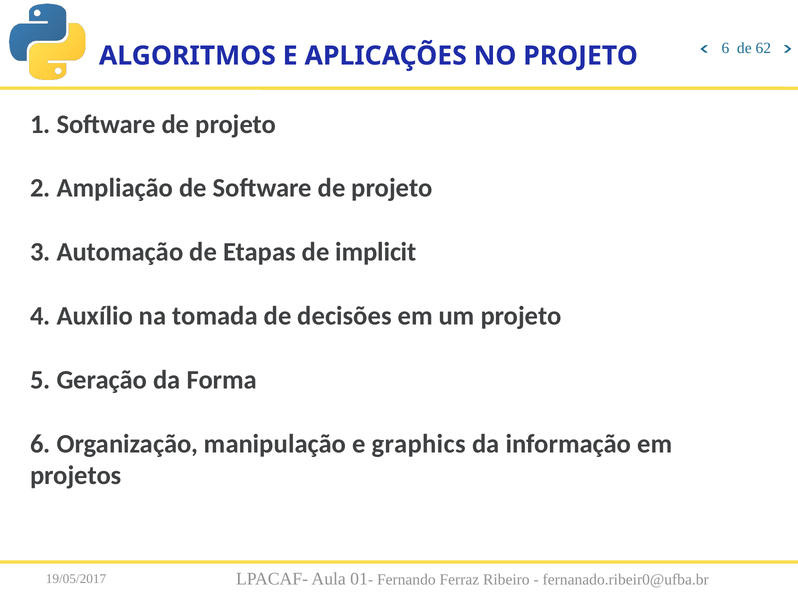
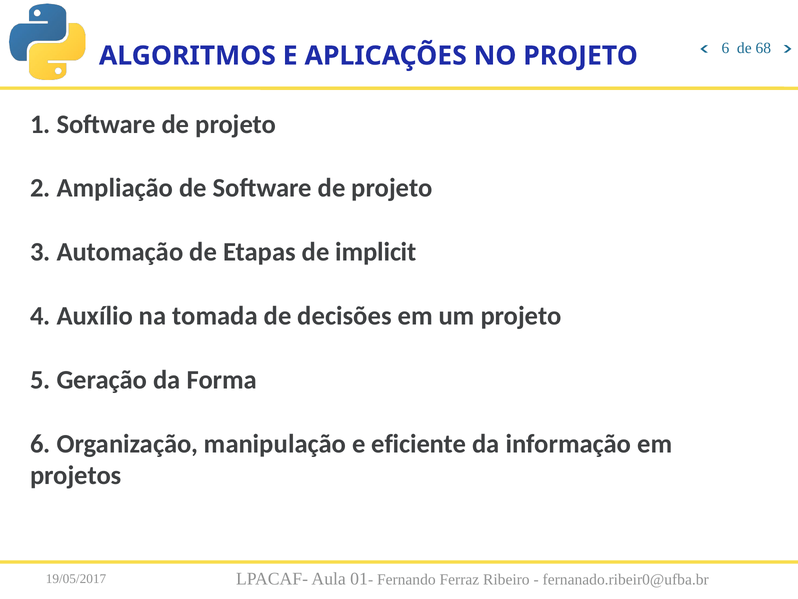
62: 62 -> 68 (763, 48)
graphics: graphics -> eficiente (419, 443)
